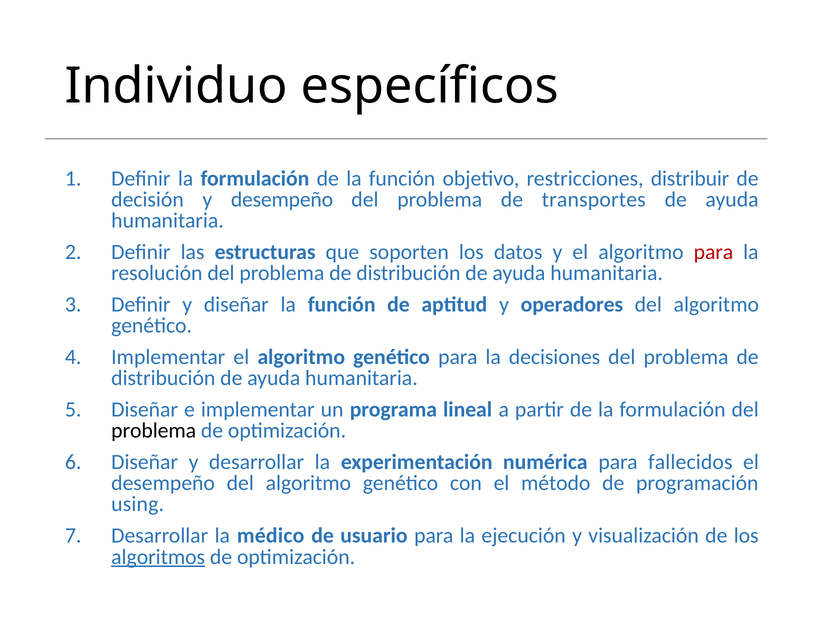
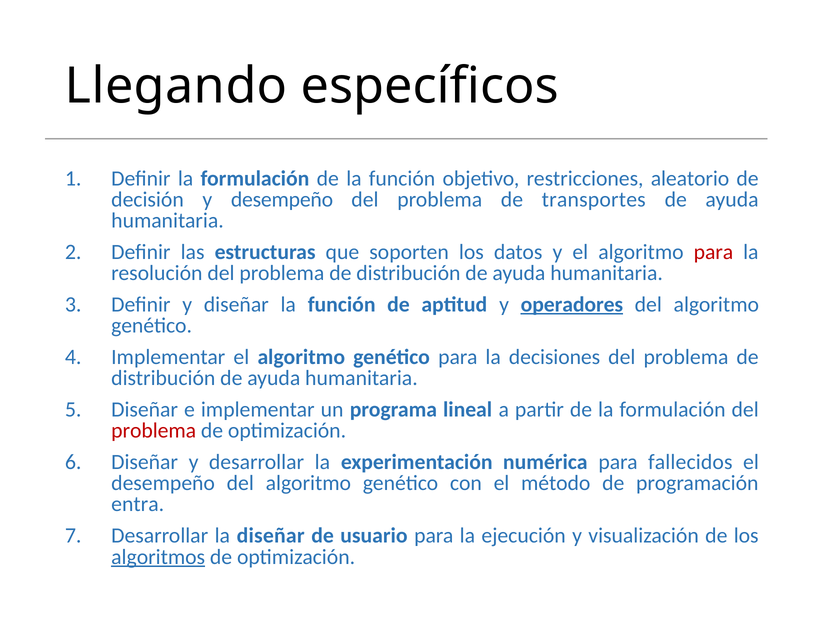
Individuo: Individuo -> Llegando (176, 86)
distribuir: distribuir -> aleatorio (690, 178)
operadores underline: none -> present (572, 305)
problema colour: black -> red (154, 431)
using: using -> entra (138, 504)
la médico: médico -> diseñar (271, 536)
